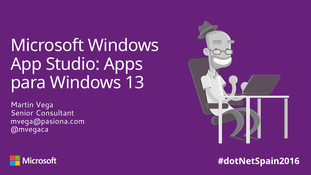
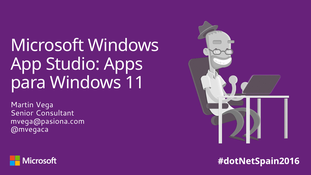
13: 13 -> 11 (135, 83)
